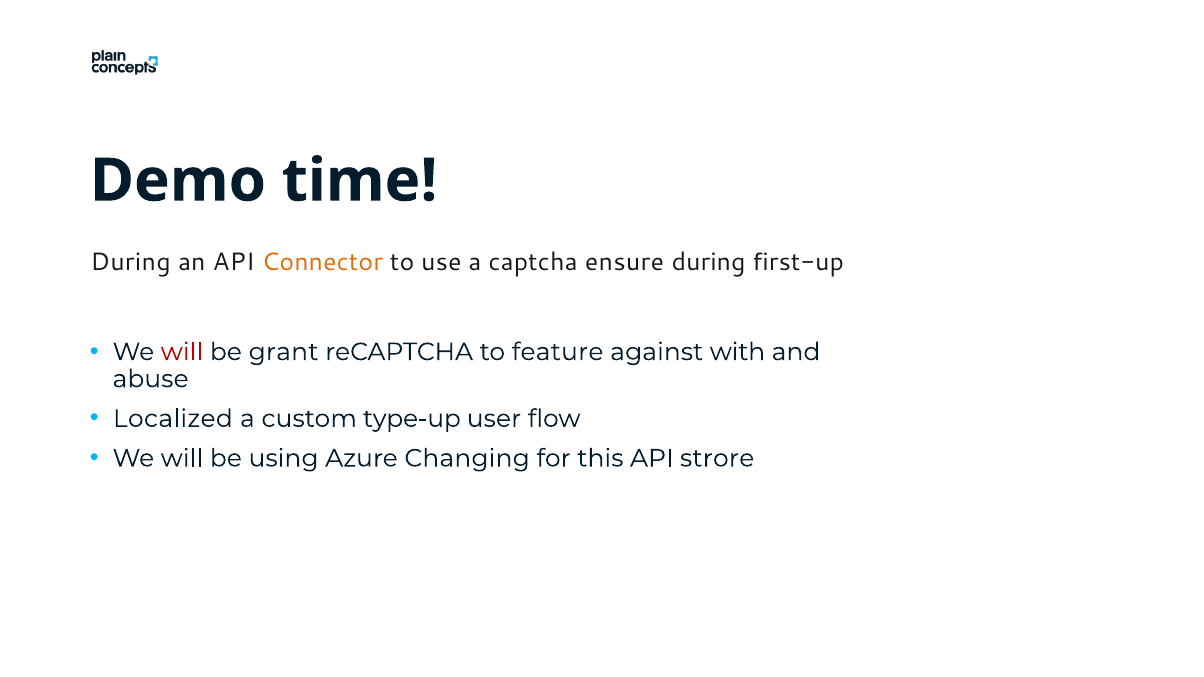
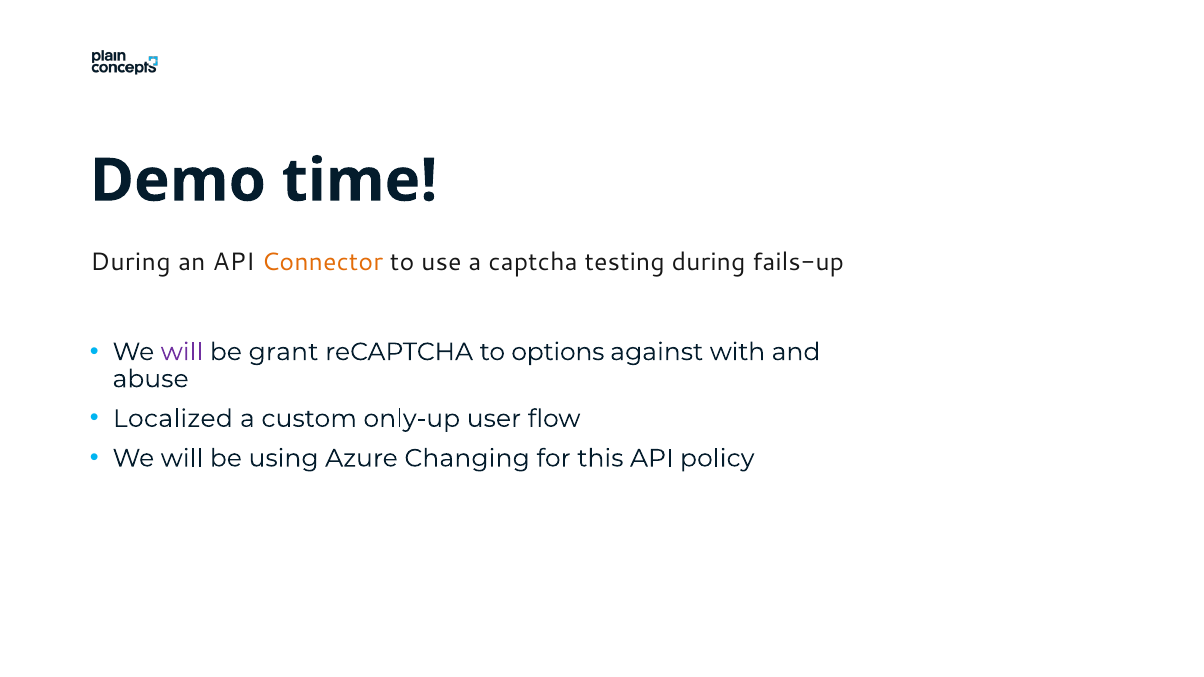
ensure: ensure -> testing (625, 262)
first-up: first-up -> fails-up (798, 262)
will colour: red -> purple (182, 352)
feature: feature -> options (558, 352)
type-up: type-up -> only-up (412, 419)
strore: strore -> policy (717, 458)
